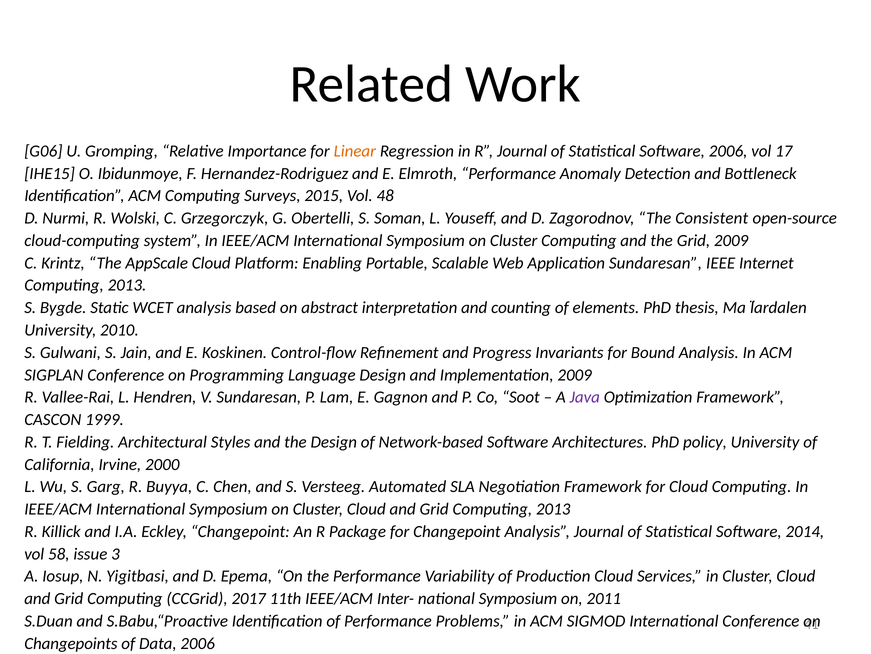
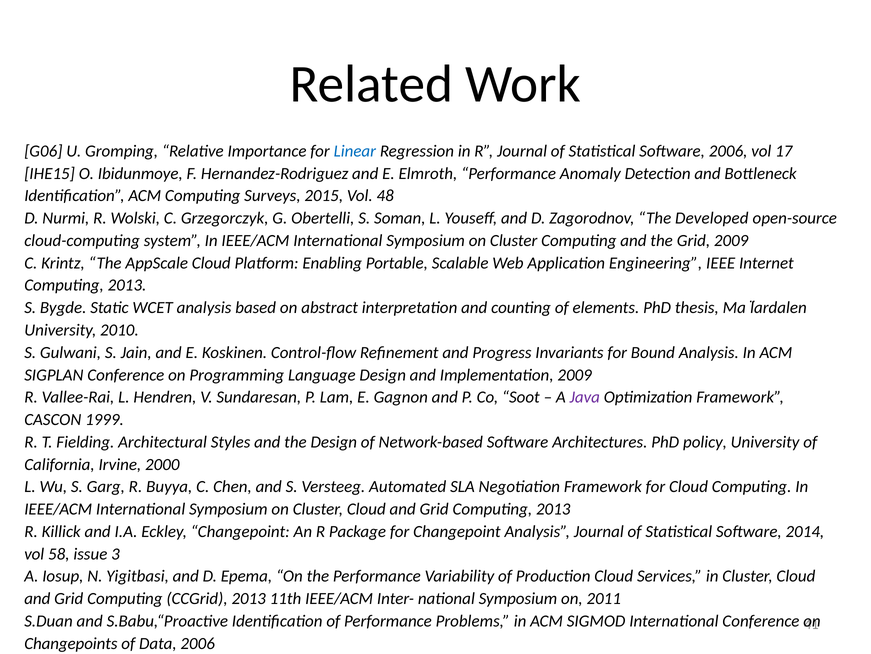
Linear colour: orange -> blue (355, 151)
Consistent: Consistent -> Developed (712, 218)
Application Sundaresan: Sundaresan -> Engineering (656, 263)
CCGrid 2017: 2017 -> 2013 (249, 598)
